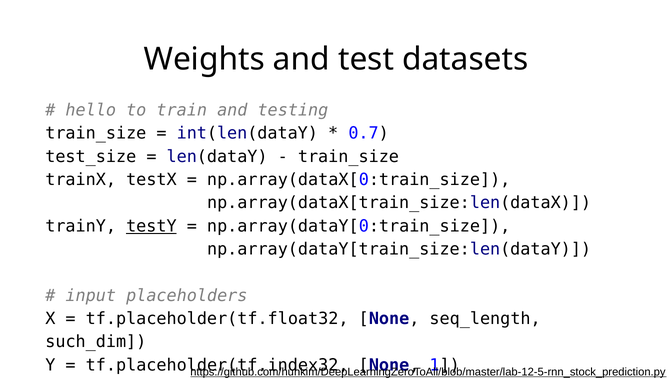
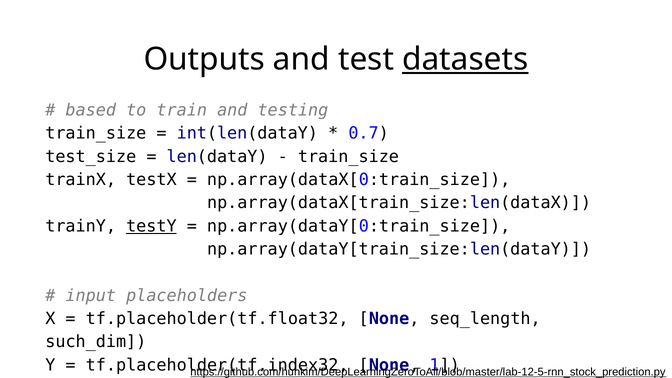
Weights: Weights -> Outputs (204, 59)
datasets underline: none -> present (465, 59)
hello: hello -> based (91, 110)
